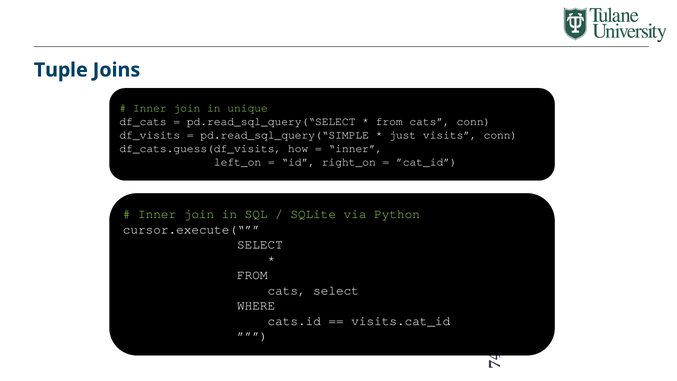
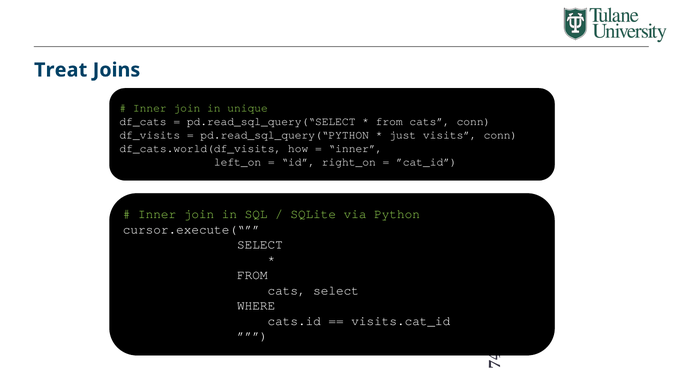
Tuple: Tuple -> Treat (61, 70)
pd.read_sql_query(“SIMPLE: pd.read_sql_query(“SIMPLE -> pd.read_sql_query(“PYTHON (285, 135)
df_cats.guess(df_visits: df_cats.guess(df_visits -> df_cats.world(df_visits (200, 149)
